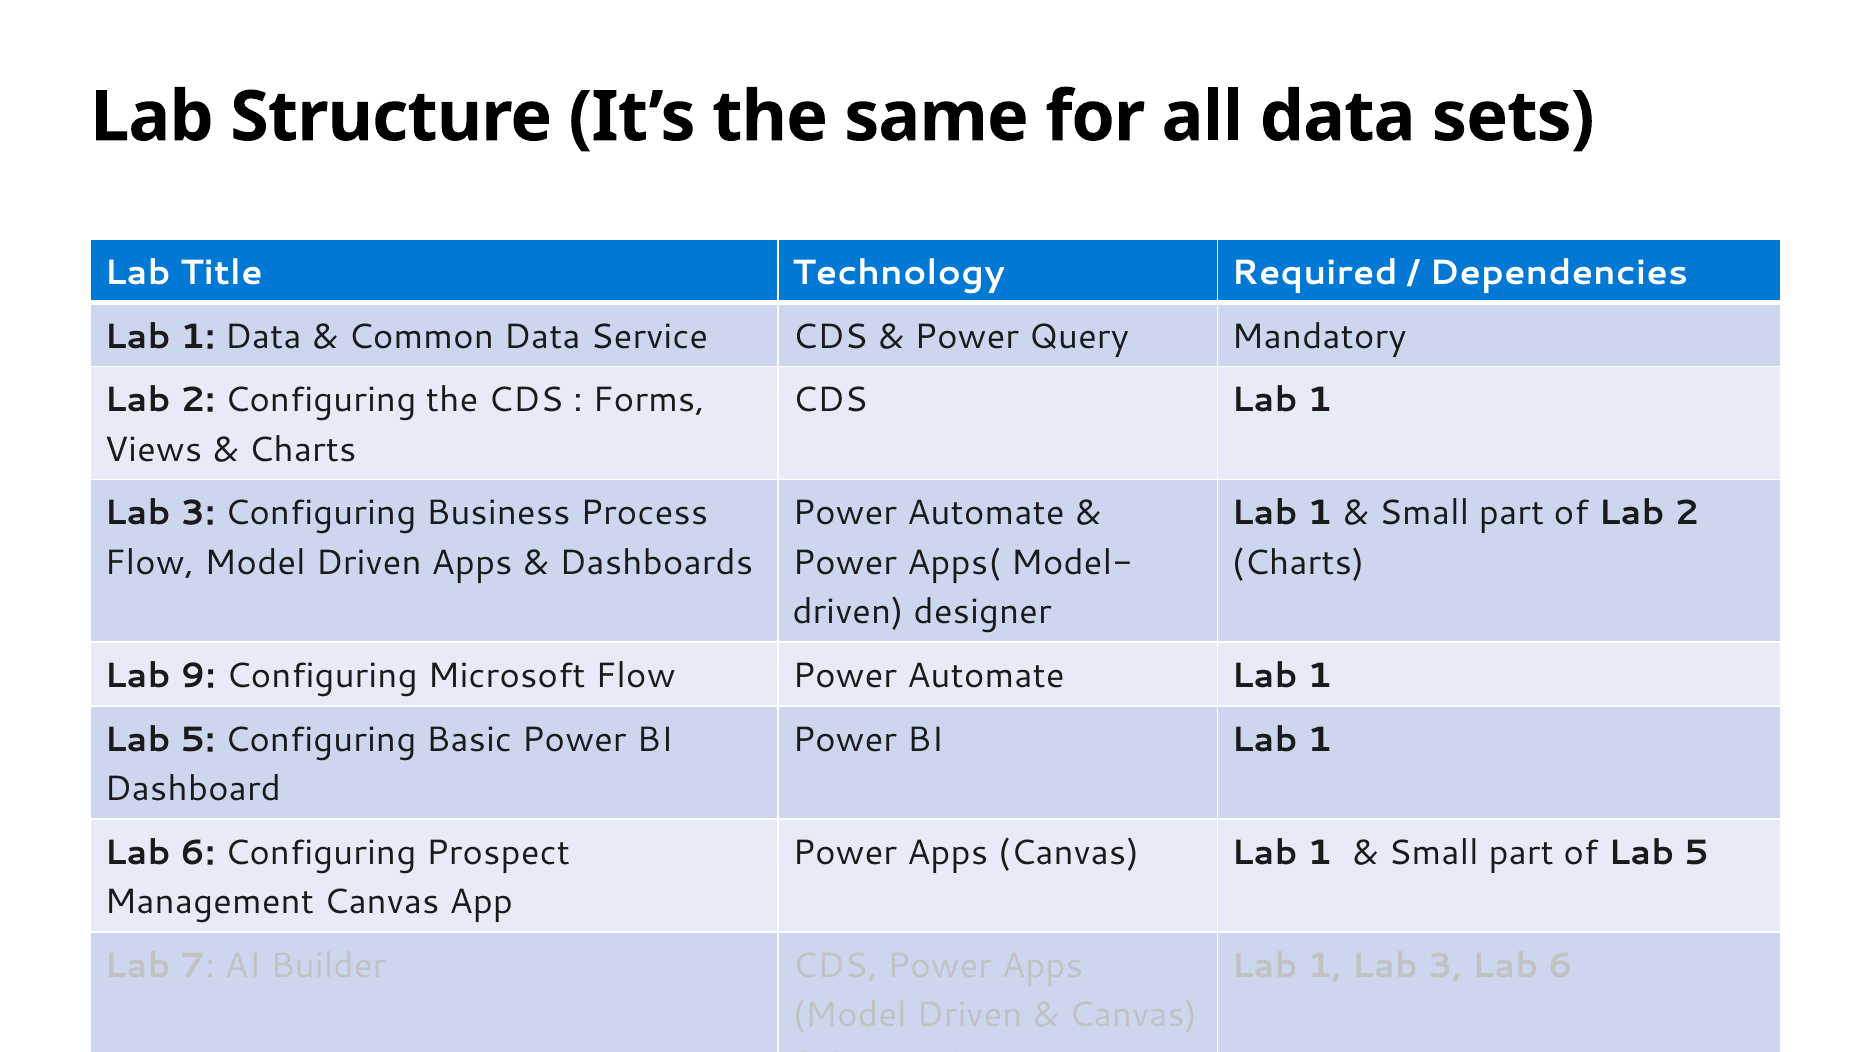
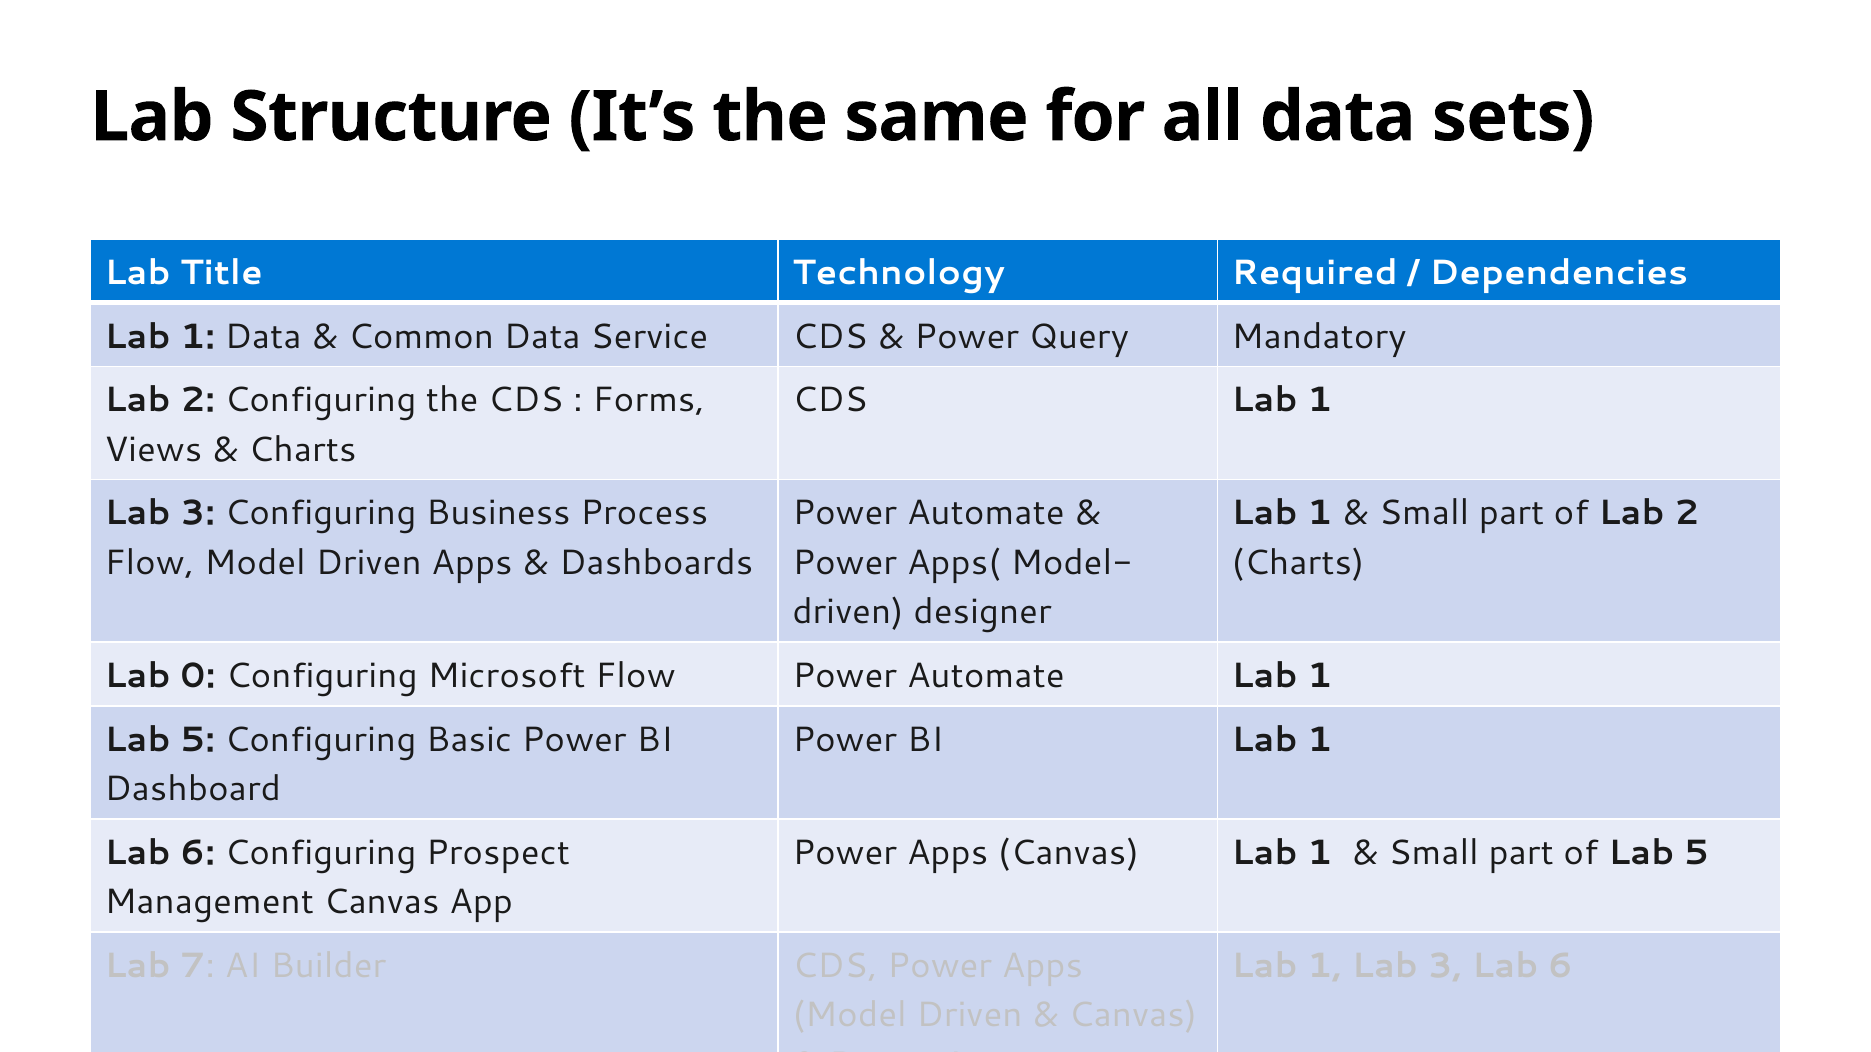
9: 9 -> 0 (198, 676)
